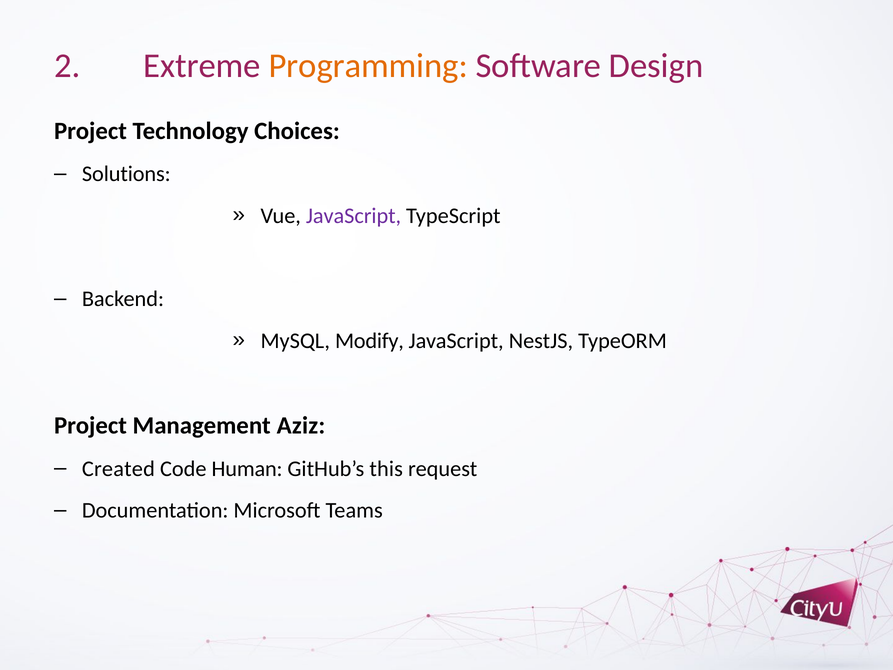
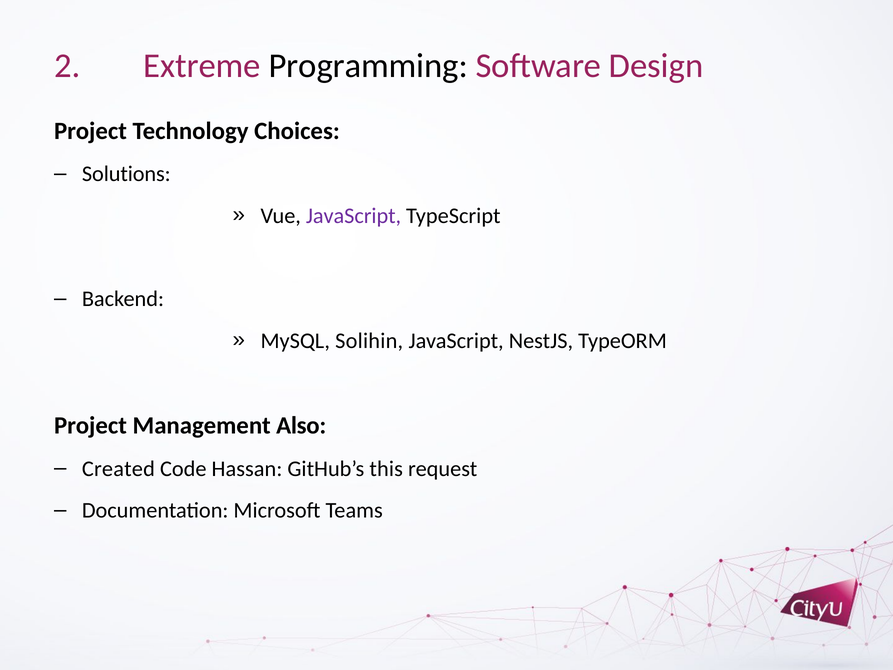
Programming colour: orange -> black (368, 66)
Modify: Modify -> Solihin (369, 341)
Aziz: Aziz -> Also (301, 426)
Human: Human -> Hassan (247, 469)
